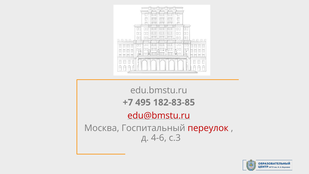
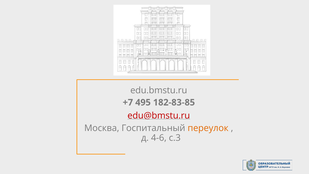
переулок colour: red -> orange (208, 128)
